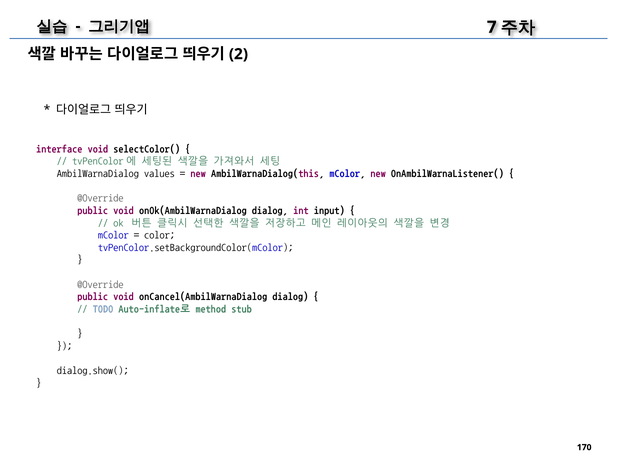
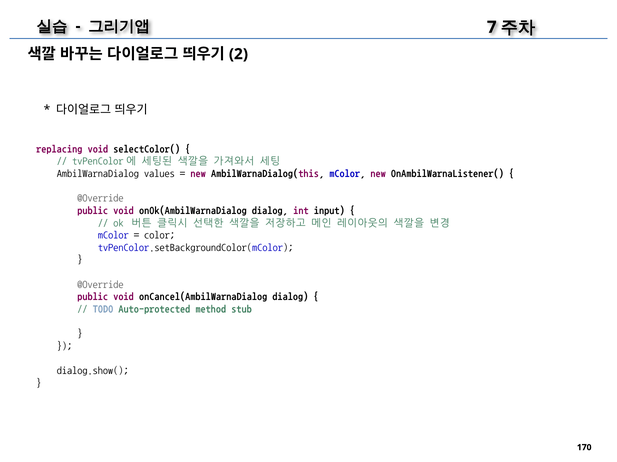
interface: interface -> replacing (59, 149)
Auto-inflate로: Auto-inflate로 -> Auto-protected (154, 309)
